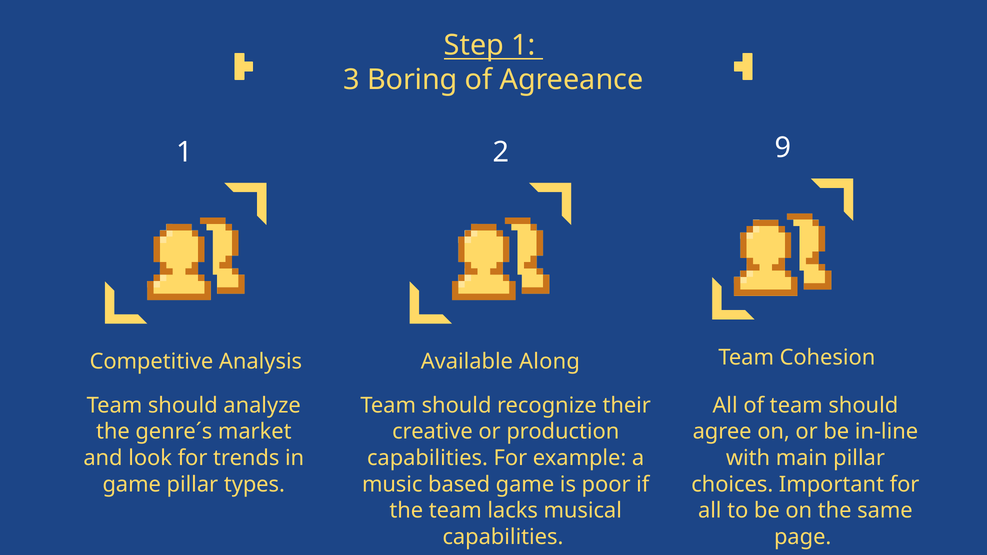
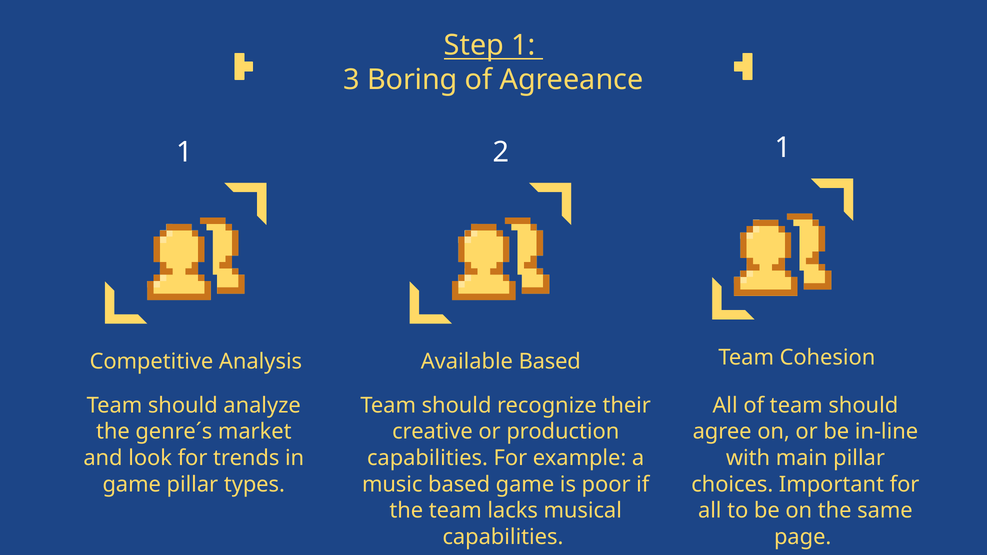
2 9: 9 -> 1 (783, 148)
Available Along: Along -> Based (550, 361)
